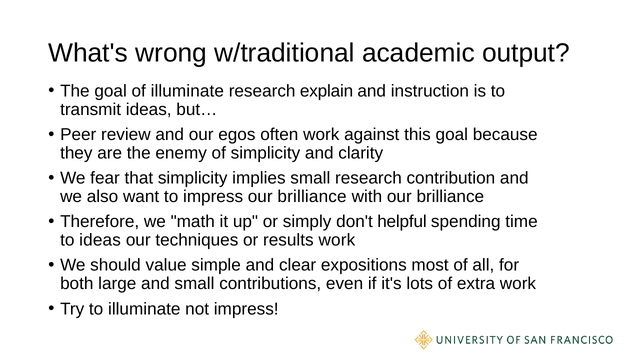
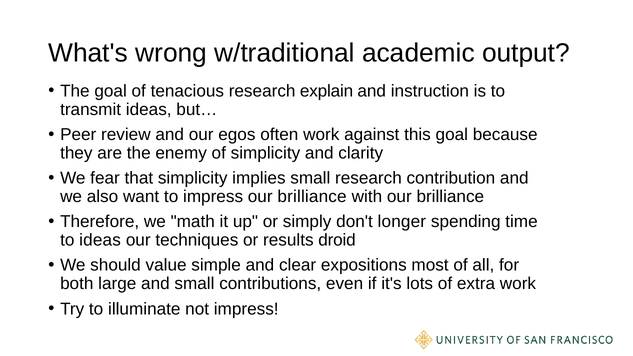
of illuminate: illuminate -> tenacious (187, 91)
helpful: helpful -> longer (402, 222)
results work: work -> droid (337, 240)
